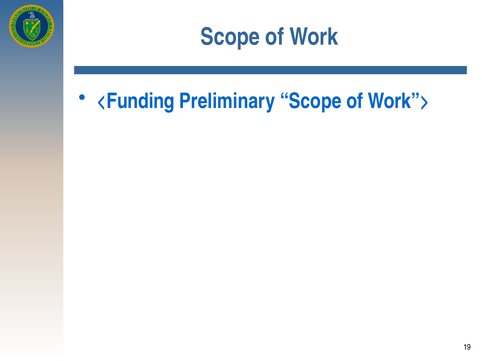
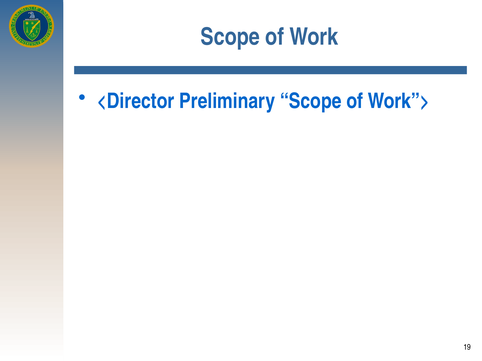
<Funding: <Funding -> <Director (135, 101)
